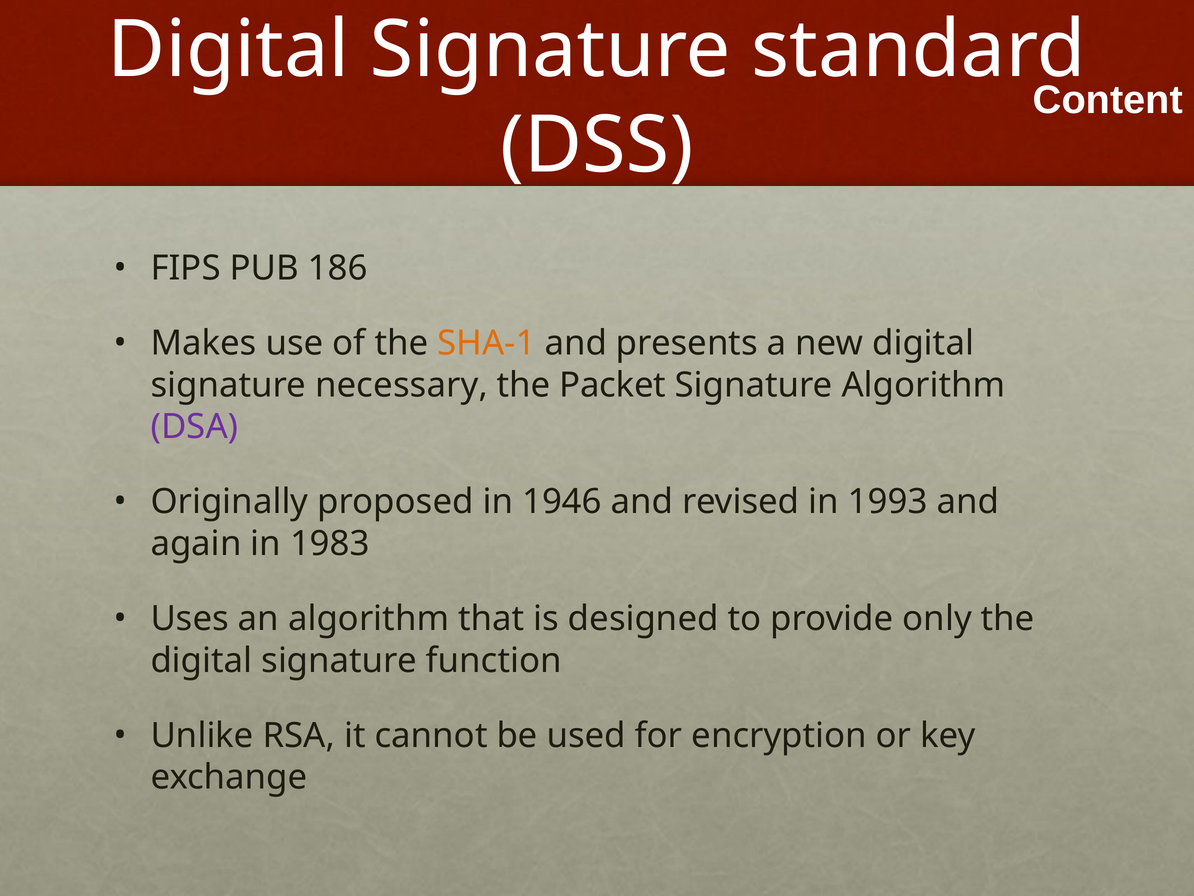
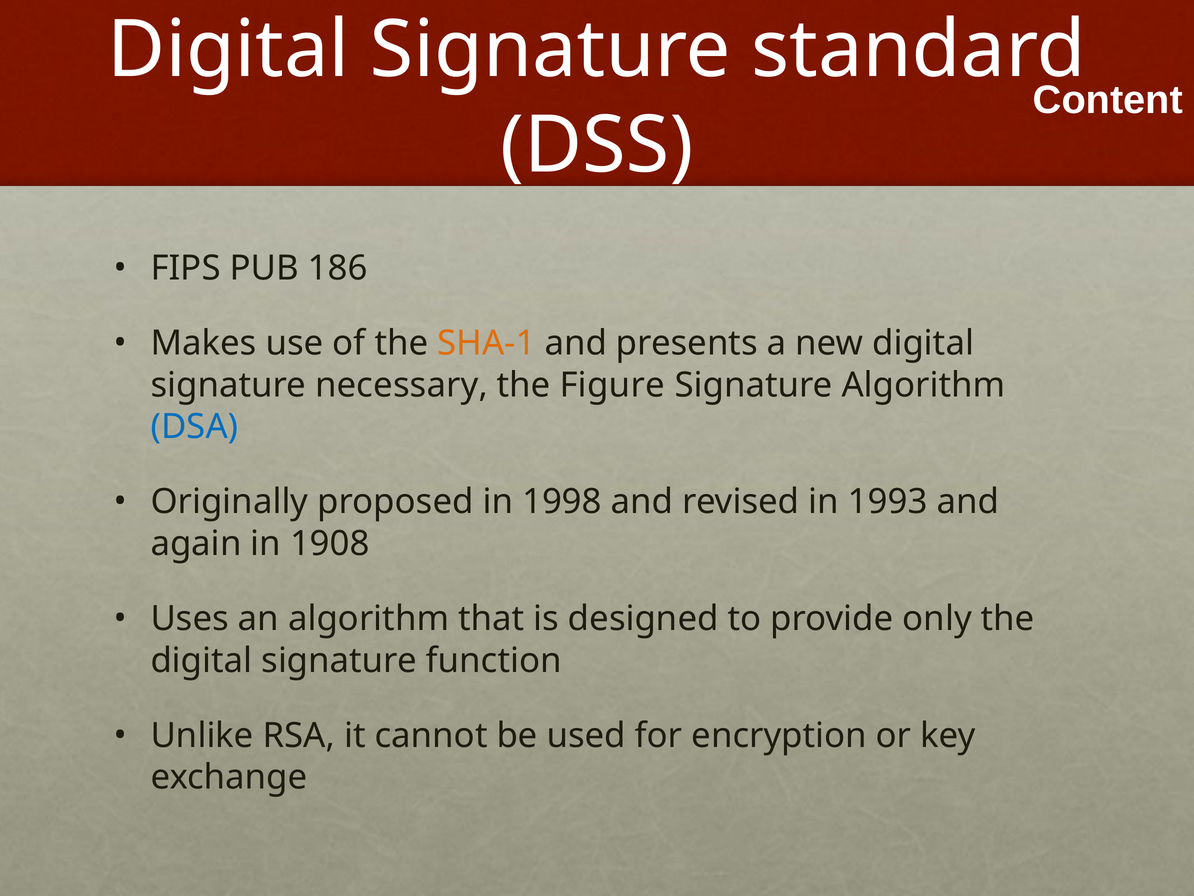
Packet: Packet -> Figure (612, 385)
DSA colour: purple -> blue (194, 427)
1946: 1946 -> 1998 (562, 502)
1983: 1983 -> 1908 (330, 543)
